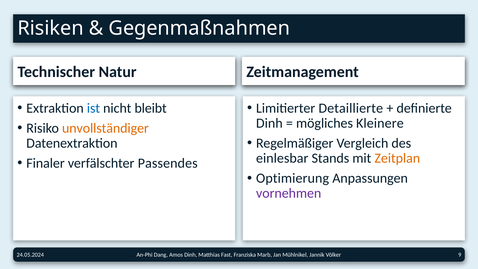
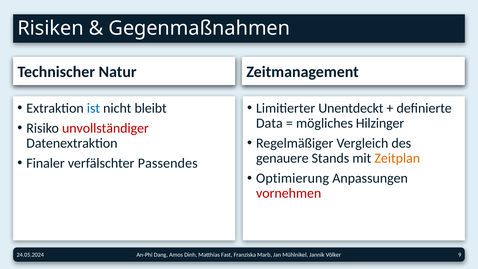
Detaillierte: Detaillierte -> Unentdeckt (351, 108)
Dinh: Dinh -> Data (269, 123)
Kleinere: Kleinere -> Hilzinger (380, 123)
unvollständiger colour: orange -> red (105, 128)
einlesbar: einlesbar -> genauere (282, 158)
vornehmen colour: purple -> red (289, 193)
